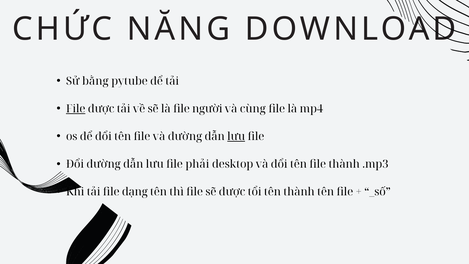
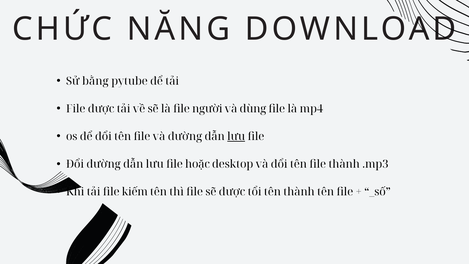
File underline: present -> none (76, 109)
cùng: cùng -> dùng (253, 109)
phải: phải -> hoặc (198, 164)
dạng: dạng -> kiếm (135, 192)
